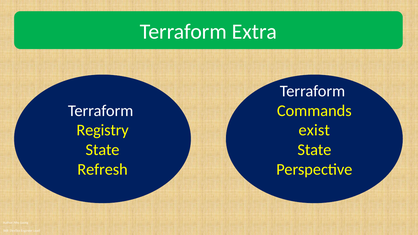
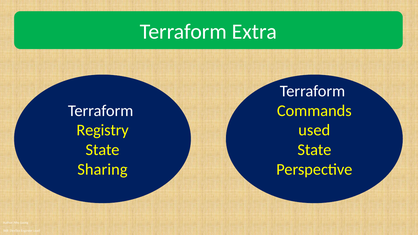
exist: exist -> used (314, 130)
Refresh: Refresh -> Sharing (102, 169)
